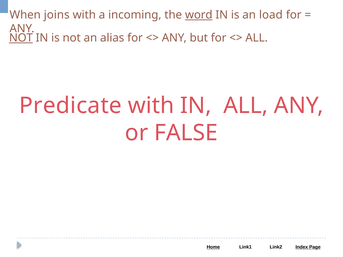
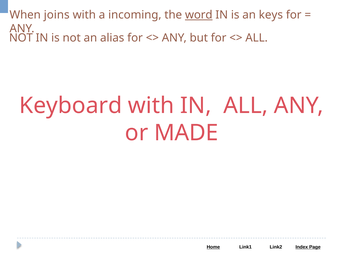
load: load -> keys (271, 15)
NOT underline: present -> none (21, 38)
Predicate: Predicate -> Keyboard (71, 106)
FALSE: FALSE -> MADE (186, 133)
